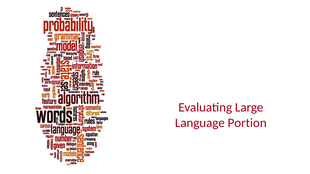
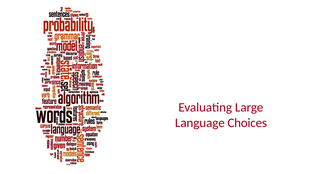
Portion: Portion -> Choices (247, 123)
